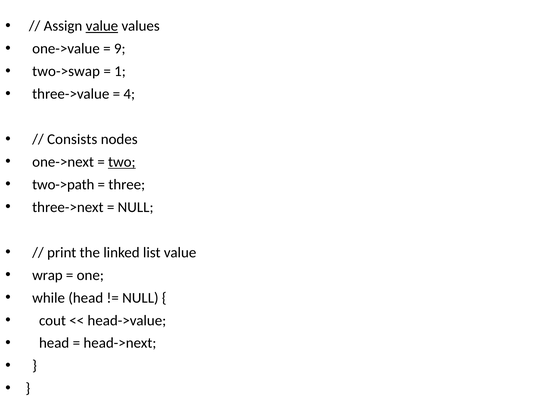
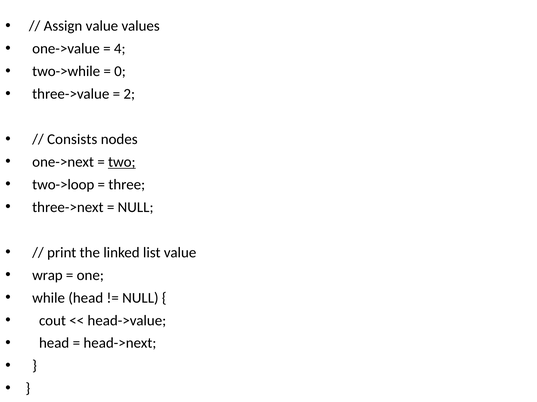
value underline: present -> none (102, 26)
9: 9 -> 4 (120, 49)
two->swap: two->swap -> two->while (66, 71)
1: 1 -> 0 (120, 71)
4: 4 -> 2 (129, 94)
two->path: two->path -> two->loop (63, 185)
